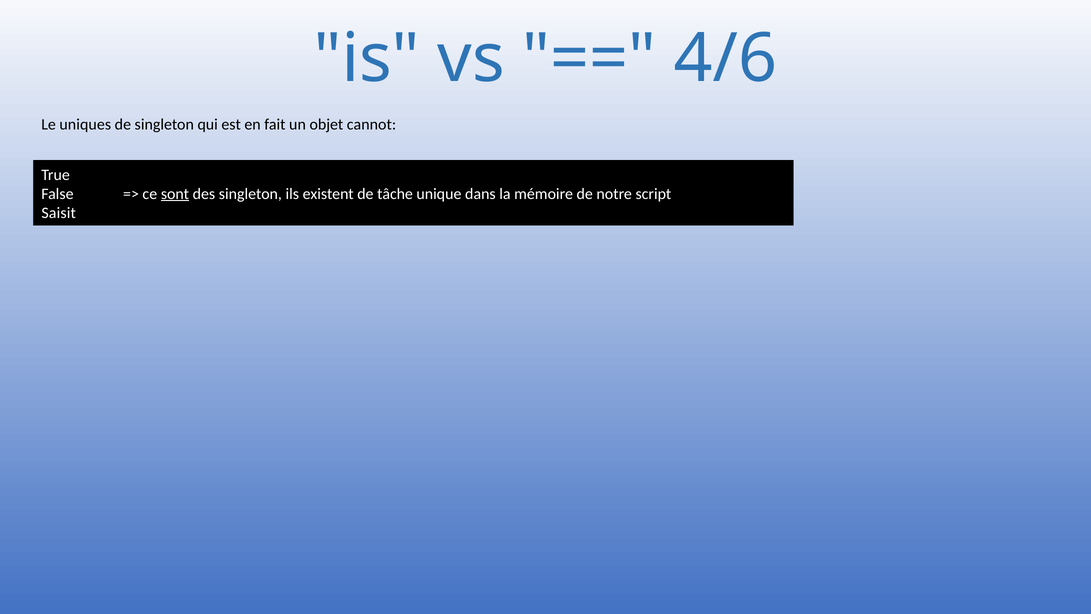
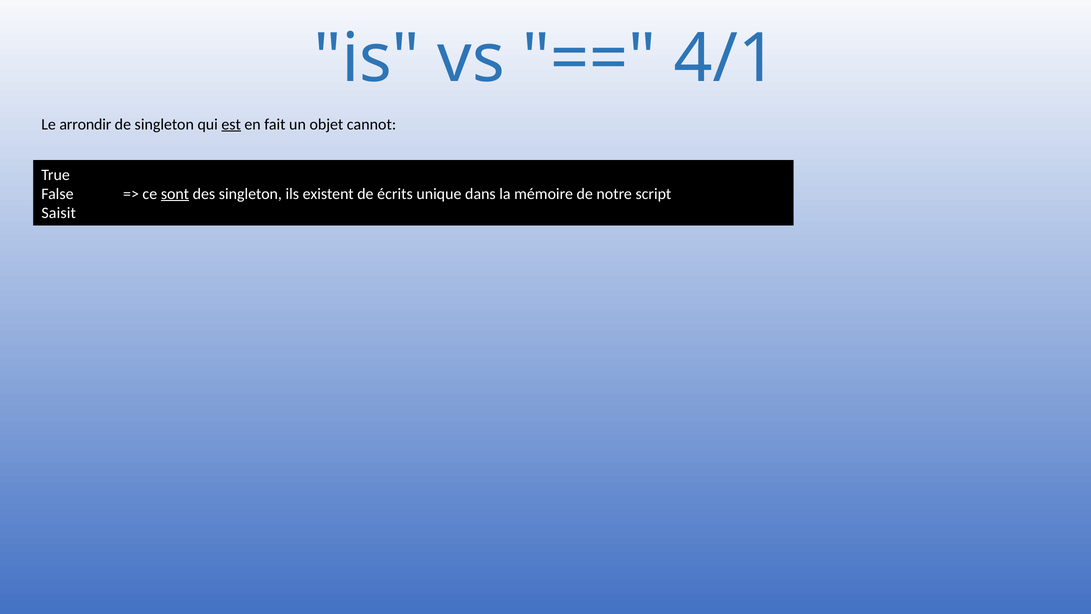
4/6: 4/6 -> 4/1 (726, 59)
uniques: uniques -> arrondir (85, 124)
est underline: none -> present (231, 124)
tâche: tâche -> écrits (395, 194)
